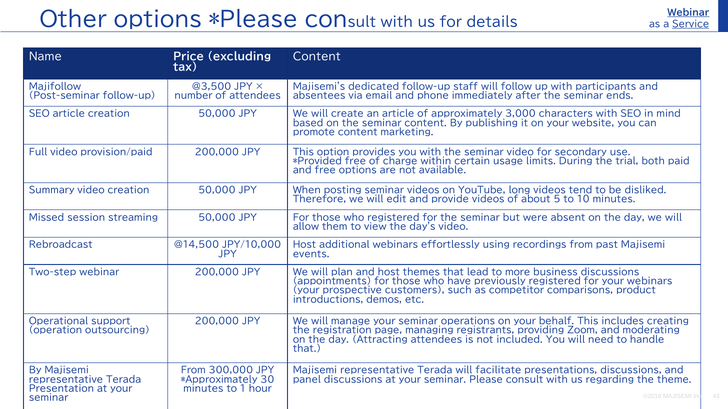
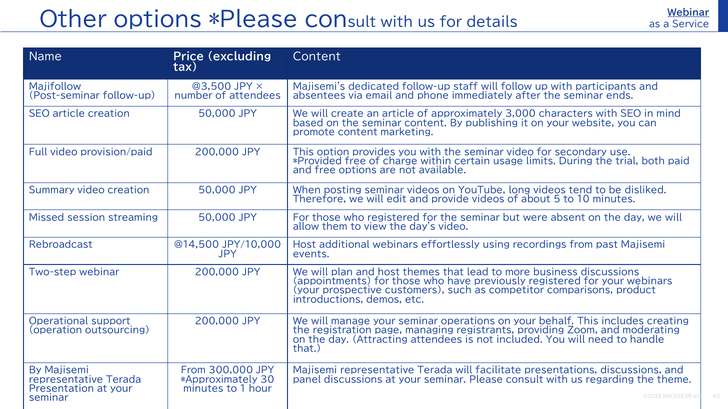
Service underline: present -> none (691, 24)
